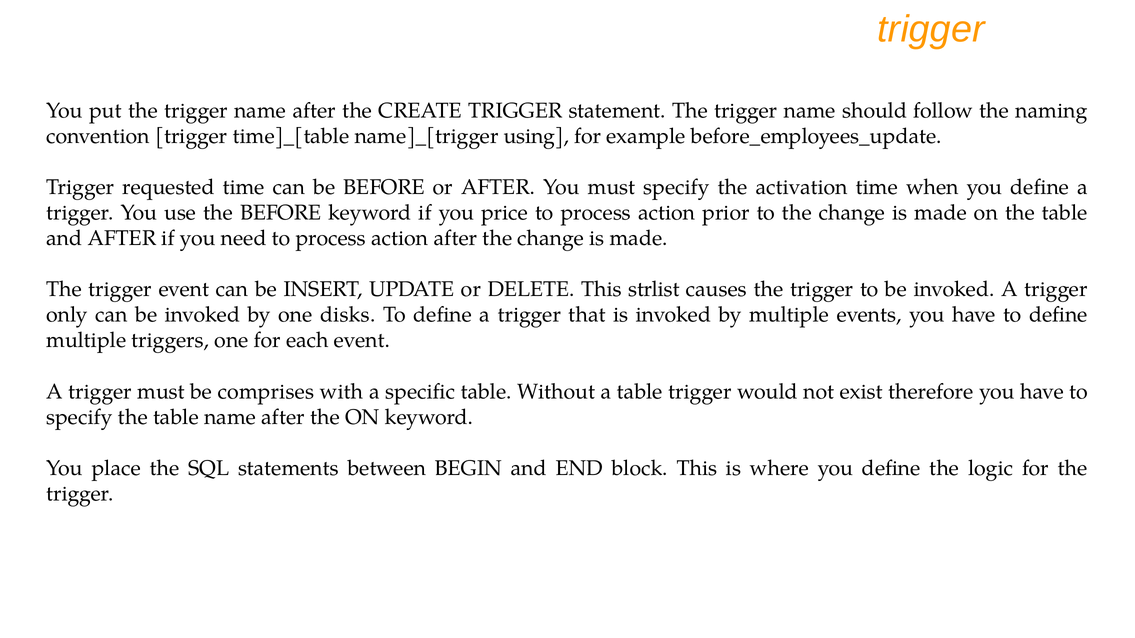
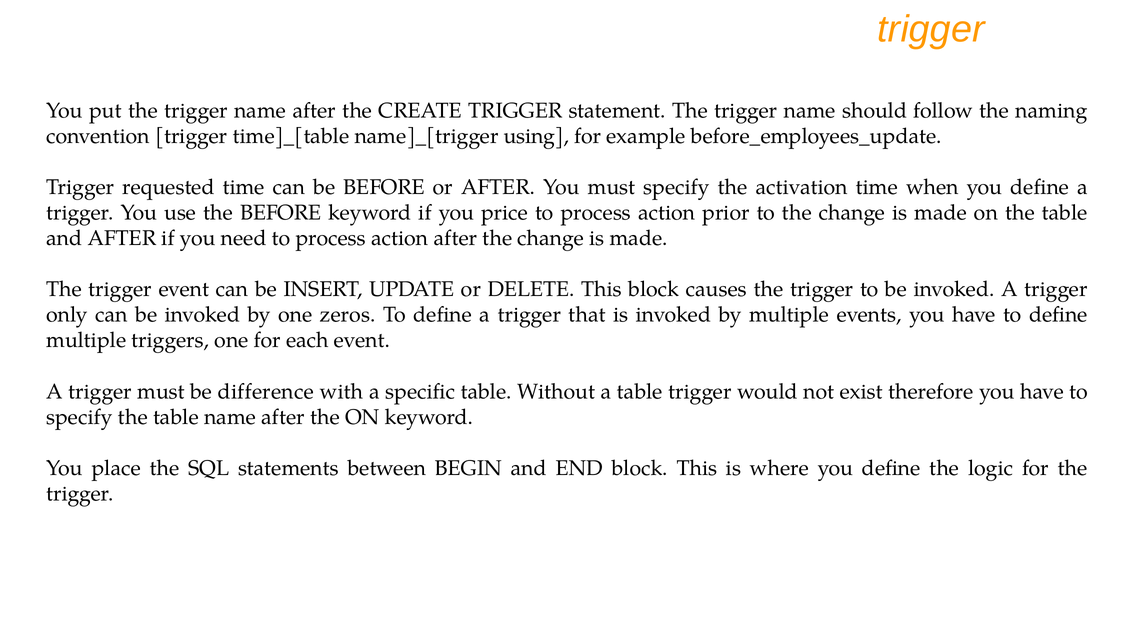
This strlist: strlist -> block (654, 290)
disks: disks -> zeros (348, 315)
comprises: comprises -> difference (266, 392)
